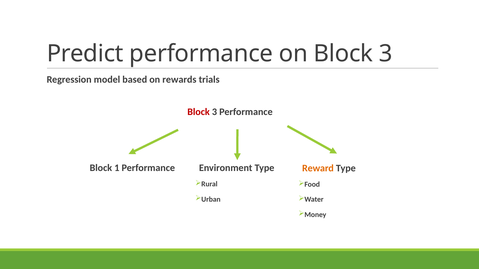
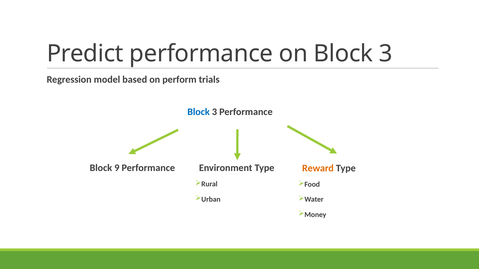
rewards: rewards -> perform (179, 80)
Block colour: red -> blue (199, 112)
1: 1 -> 9 (117, 168)
